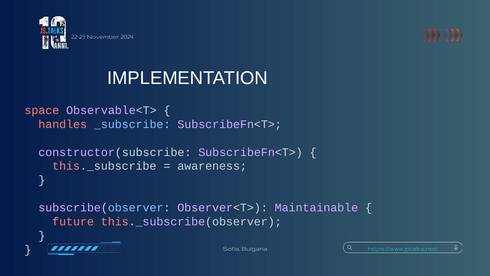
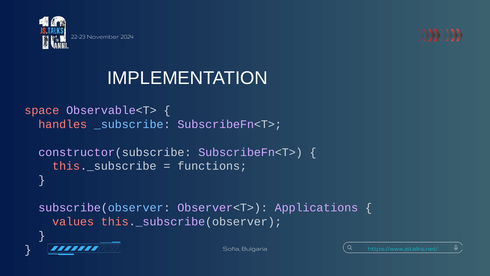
awareness: awareness -> functions (212, 166)
Maintainable: Maintainable -> Applications (316, 208)
future: future -> values (73, 221)
